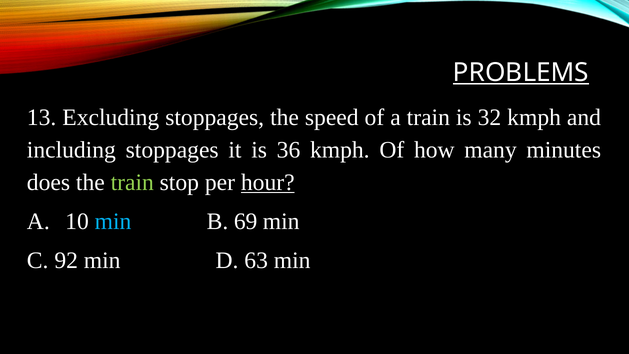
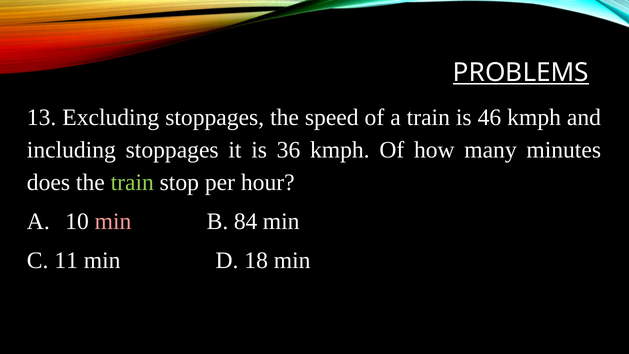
32: 32 -> 46 (489, 117)
hour underline: present -> none (268, 182)
min colour: light blue -> pink (113, 221)
69: 69 -> 84 (246, 221)
92: 92 -> 11 (66, 260)
63: 63 -> 18 (256, 260)
